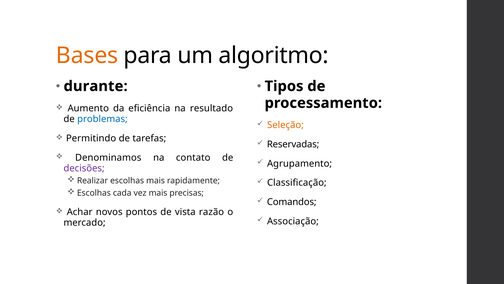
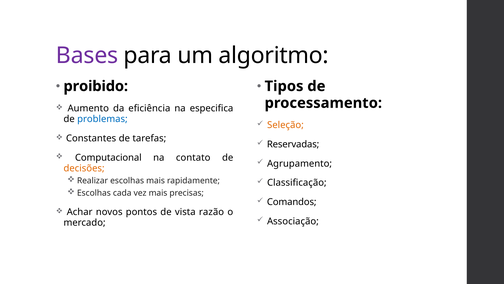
Bases colour: orange -> purple (87, 55)
durante: durante -> proibido (96, 86)
resultado: resultado -> especifica (212, 108)
Permitindo: Permitindo -> Constantes (91, 138)
Denominamos: Denominamos -> Computacional (108, 157)
decisões colour: purple -> orange (84, 168)
